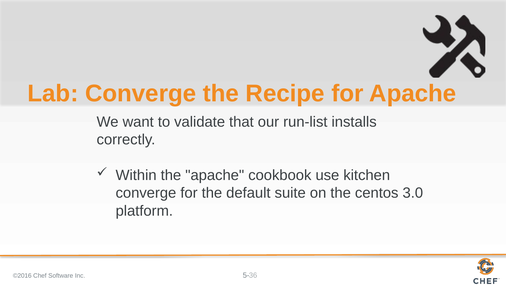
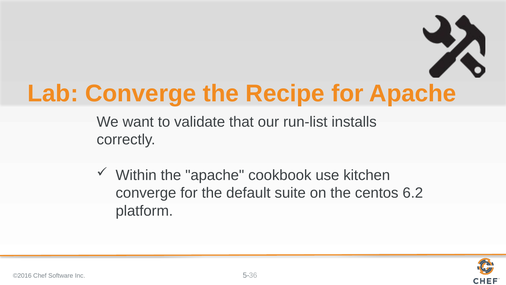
3.0: 3.0 -> 6.2 (413, 193)
